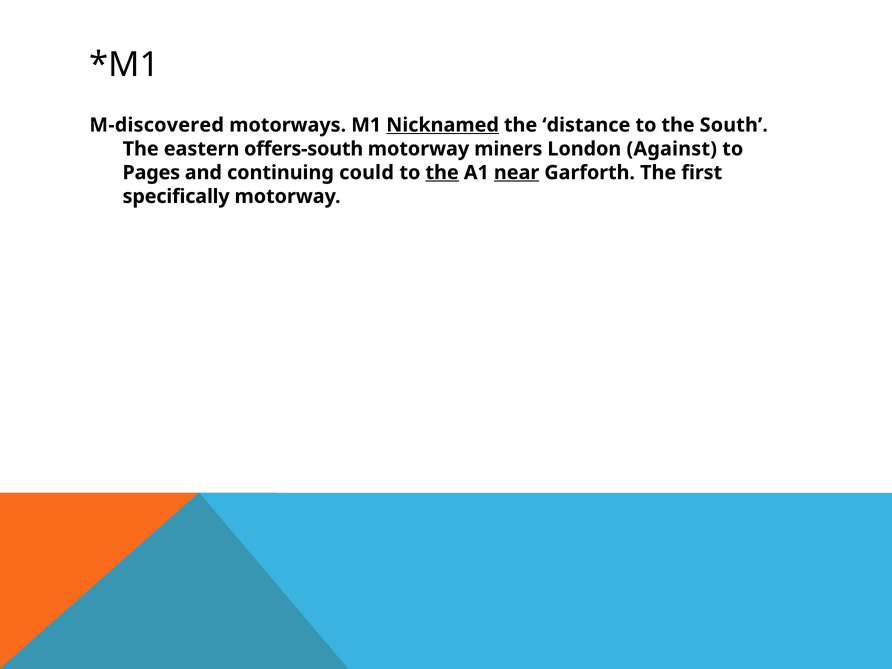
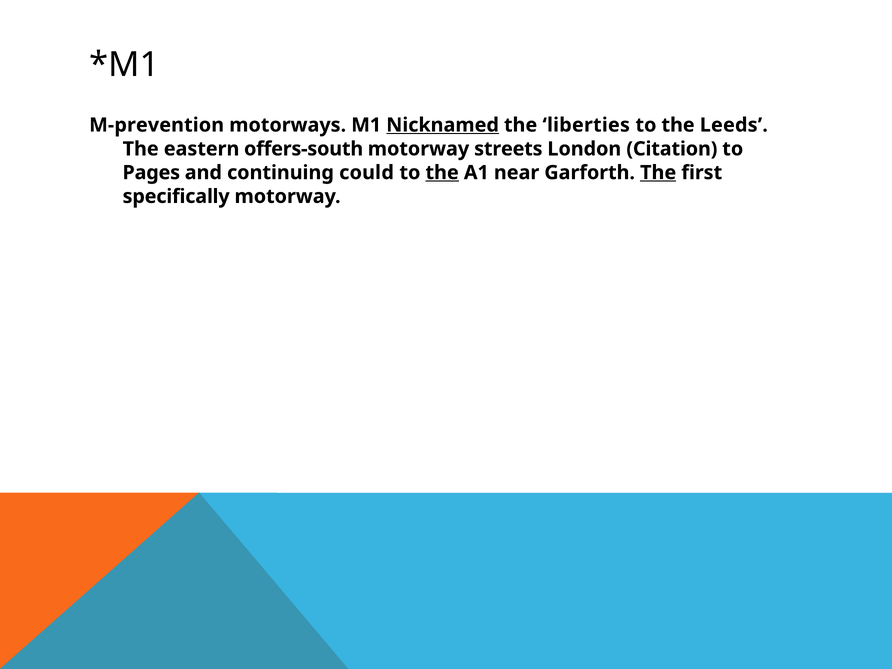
M-discovered: M-discovered -> M-prevention (157, 125)
distance: distance -> liberties (586, 125)
South: South -> Leeds (734, 125)
miners: miners -> streets (508, 149)
Against: Against -> Citation (672, 149)
near underline: present -> none (517, 173)
The underline: none -> present (658, 173)
